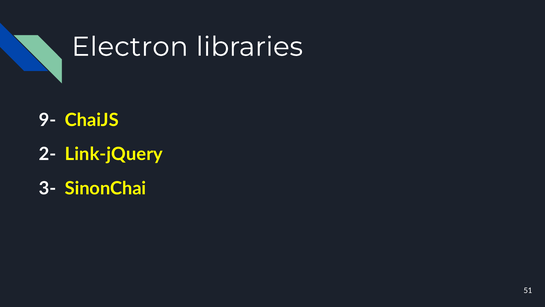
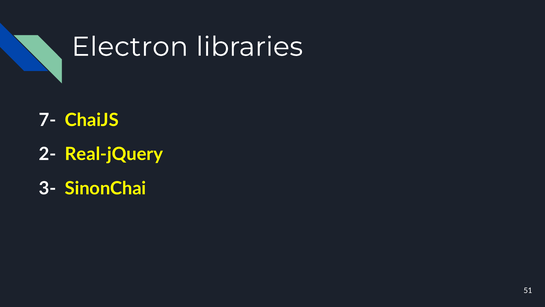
9-: 9- -> 7- (47, 120)
Link-jQuery: Link-jQuery -> Real-jQuery (114, 154)
